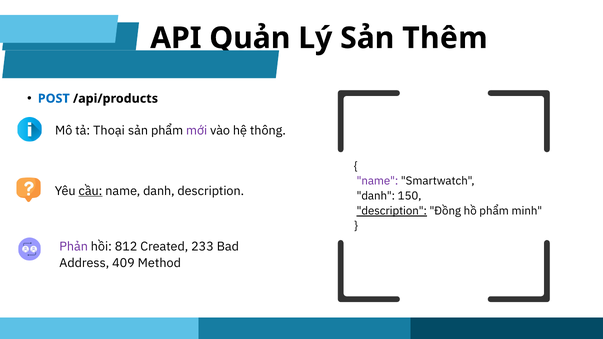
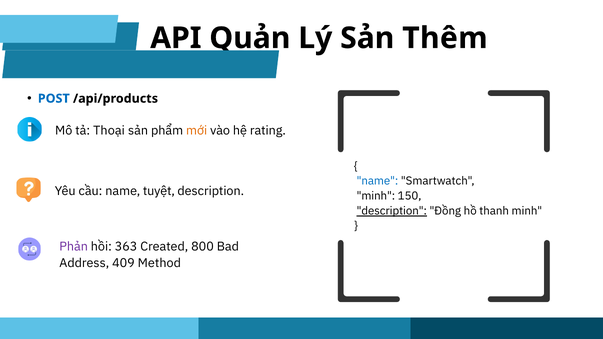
mới colour: purple -> orange (197, 131)
thông: thông -> rating (268, 131)
name colour: purple -> blue (377, 181)
cầu underline: present -> none (90, 191)
name danh: danh -> tuyệt (159, 191)
danh: danh -> minh (376, 196)
hồ phẩm: phẩm -> thanh (494, 211)
812: 812 -> 363 (126, 247)
233: 233 -> 800 (203, 247)
